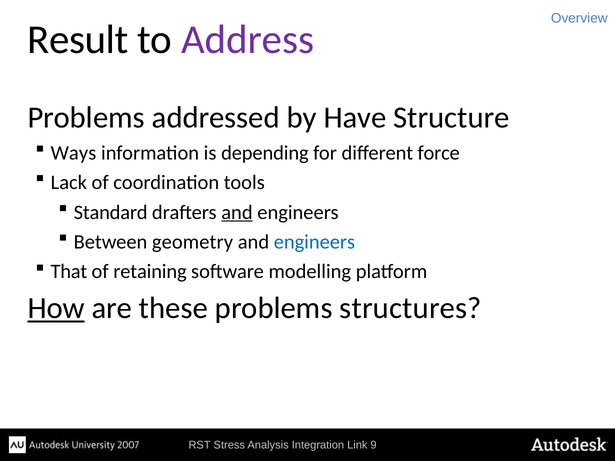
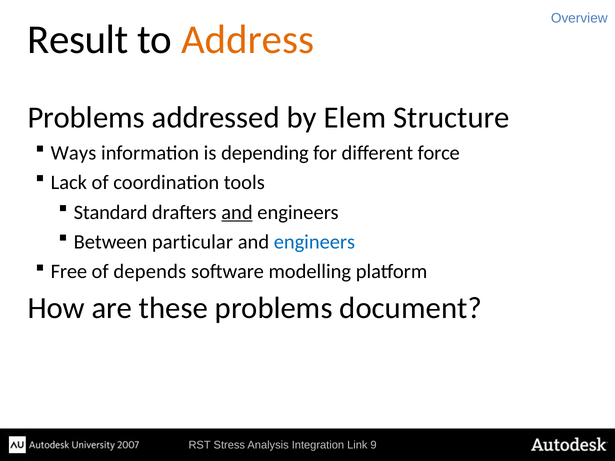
Address colour: purple -> orange (248, 40)
Have: Have -> Elem (355, 118)
geometry: geometry -> particular (193, 242)
That: That -> Free (69, 272)
retaining: retaining -> depends (150, 272)
How underline: present -> none (56, 308)
structures: structures -> document (411, 308)
